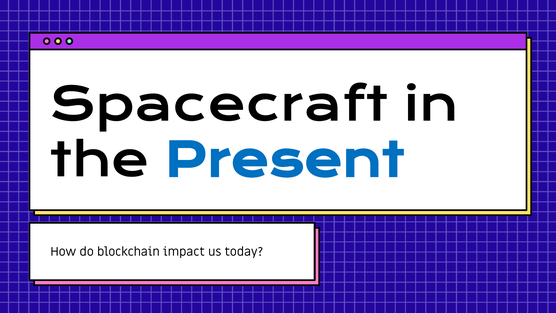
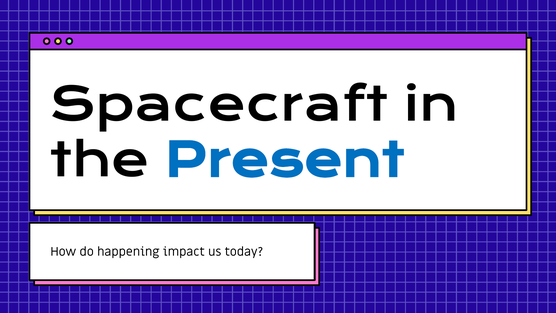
blockchain: blockchain -> happening (128, 251)
